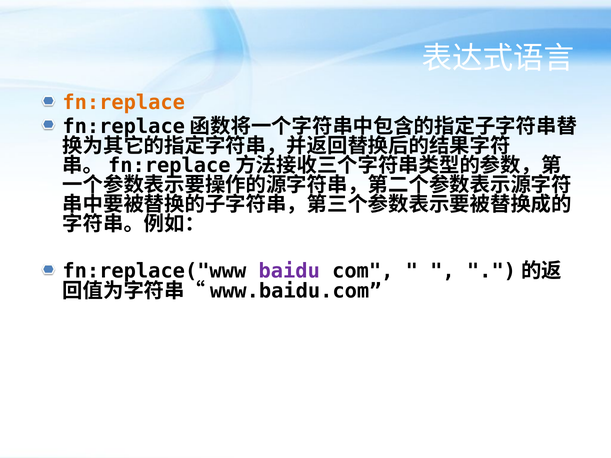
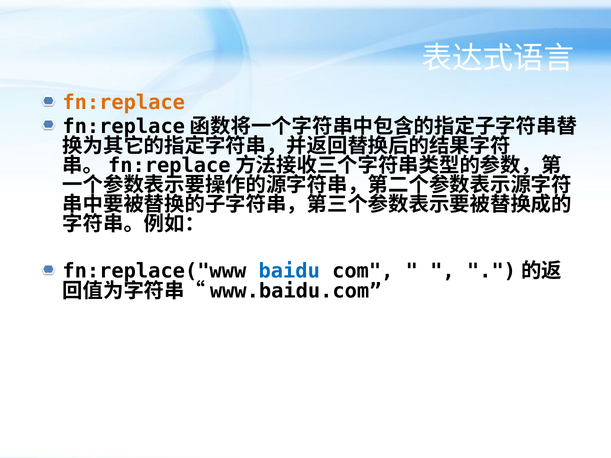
baidu colour: purple -> blue (289, 271)
